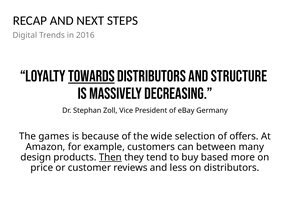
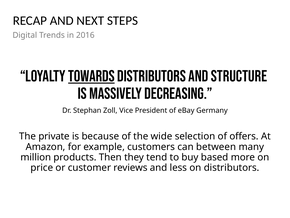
games: games -> private (54, 136)
design: design -> million (36, 157)
Then underline: present -> none (110, 157)
